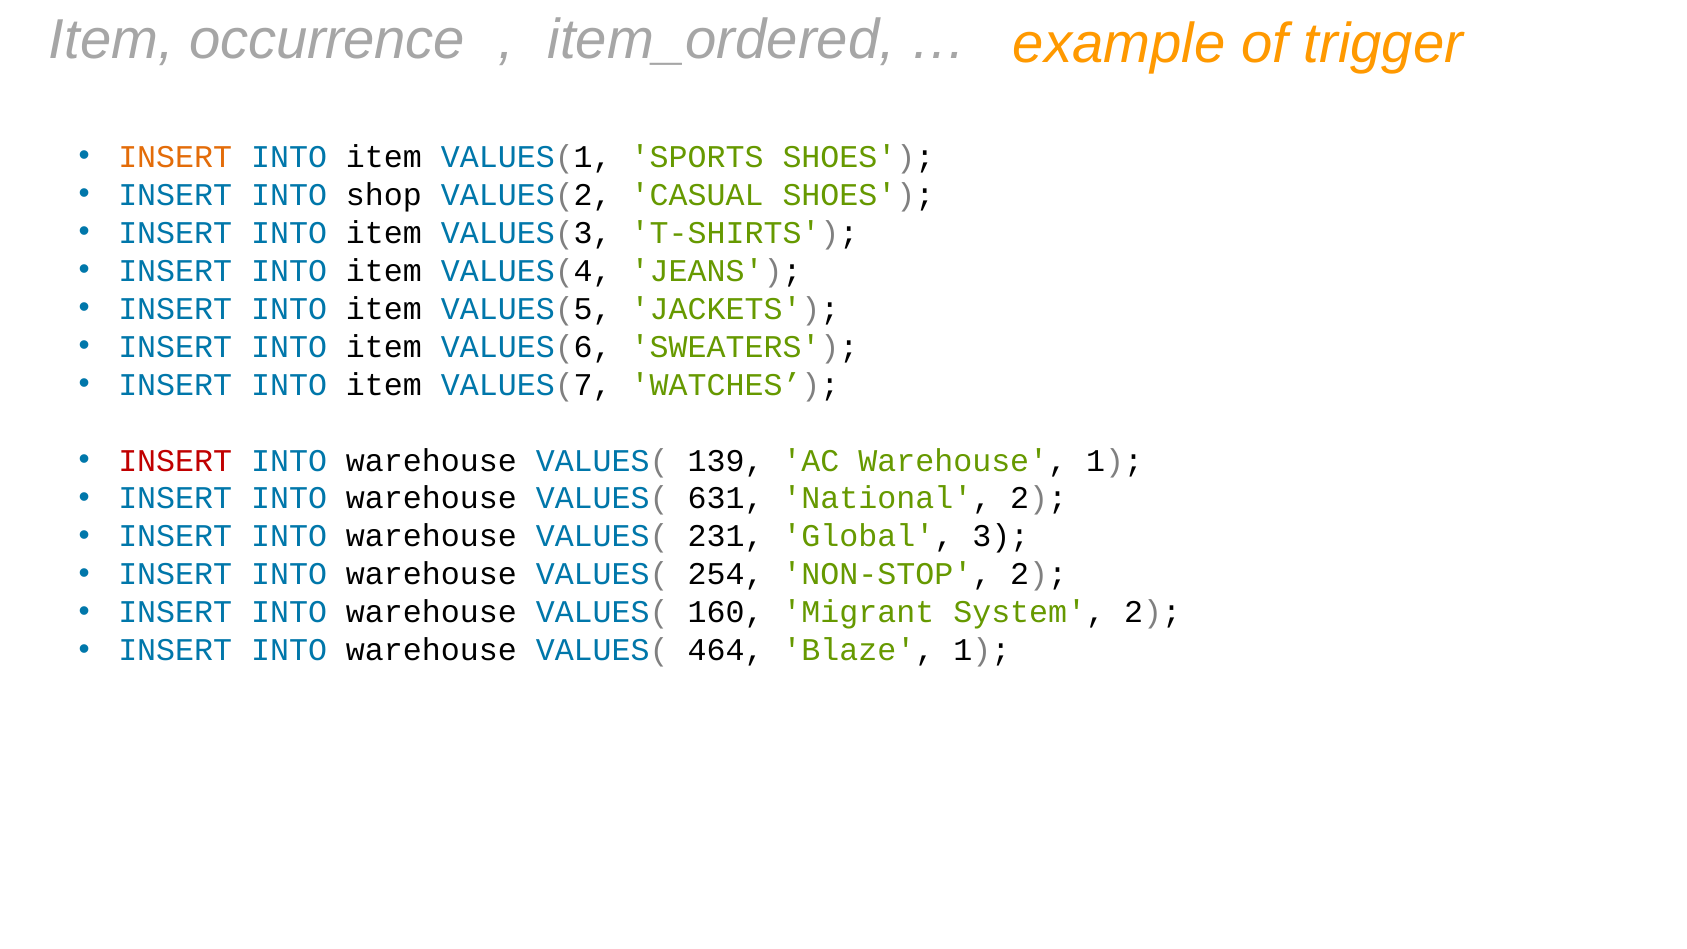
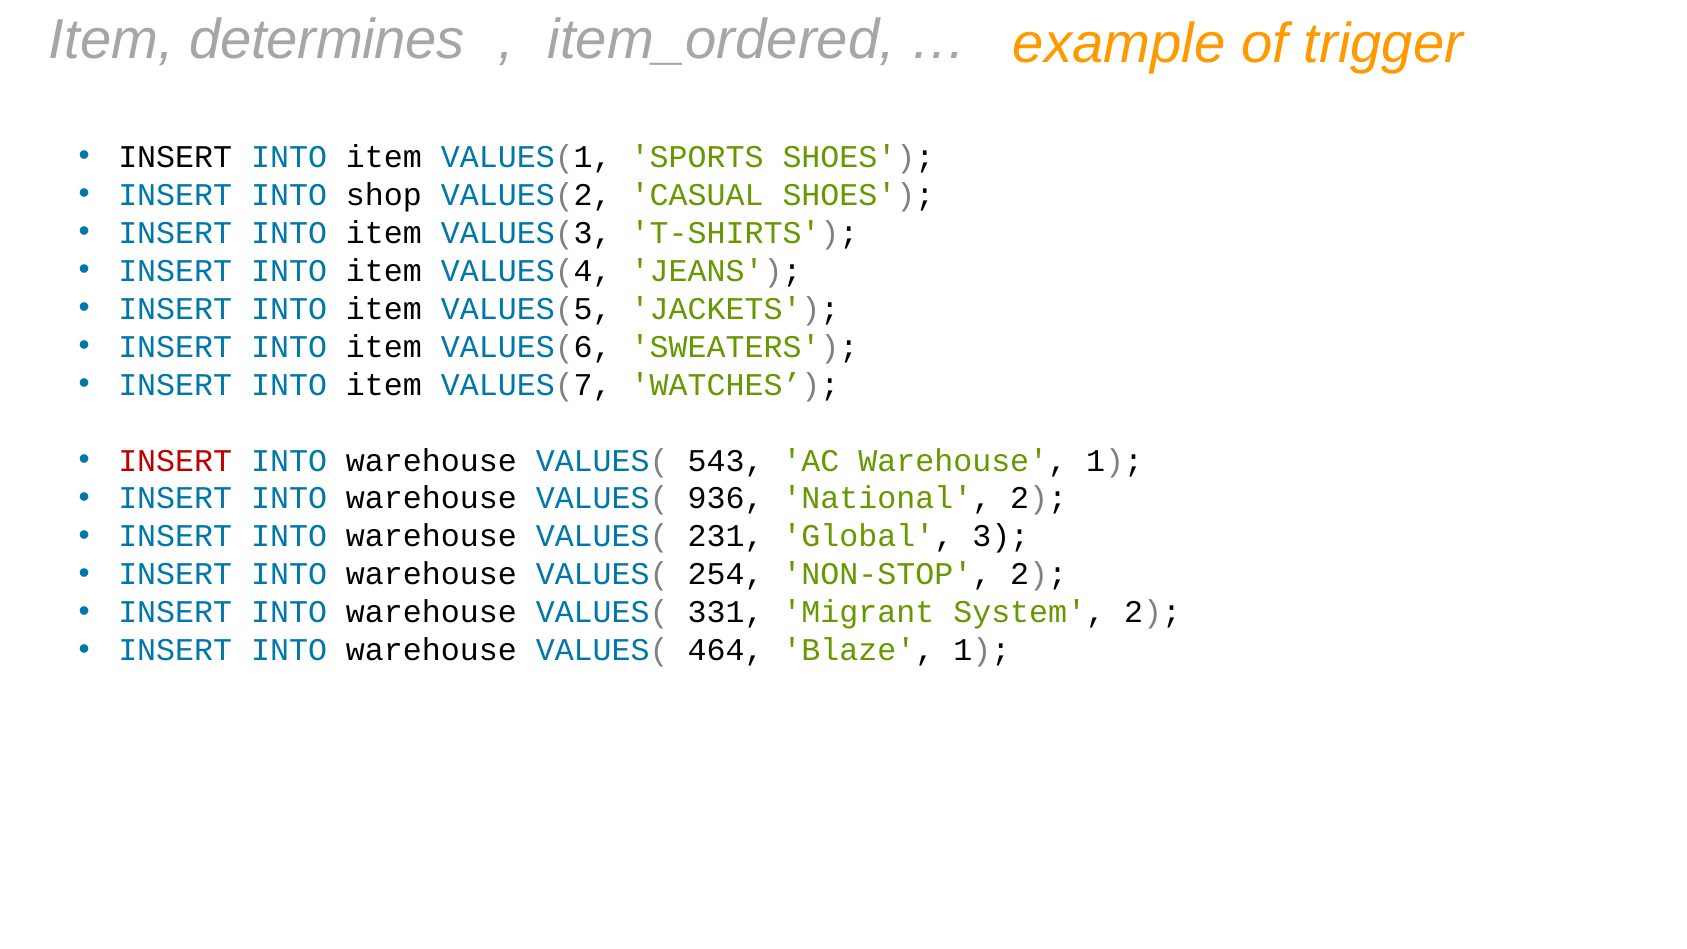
occurrence: occurrence -> determines (327, 40)
INSERT colour: orange -> black (175, 157)
139: 139 -> 543 (726, 461)
631: 631 -> 936 (726, 498)
160: 160 -> 331 (726, 612)
